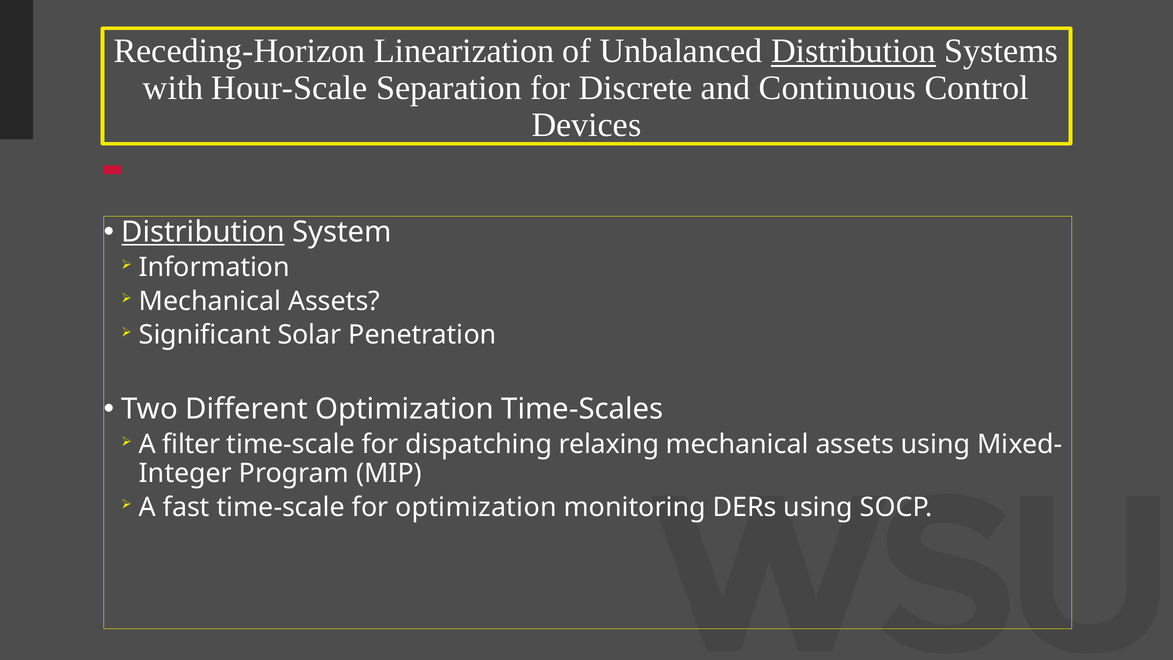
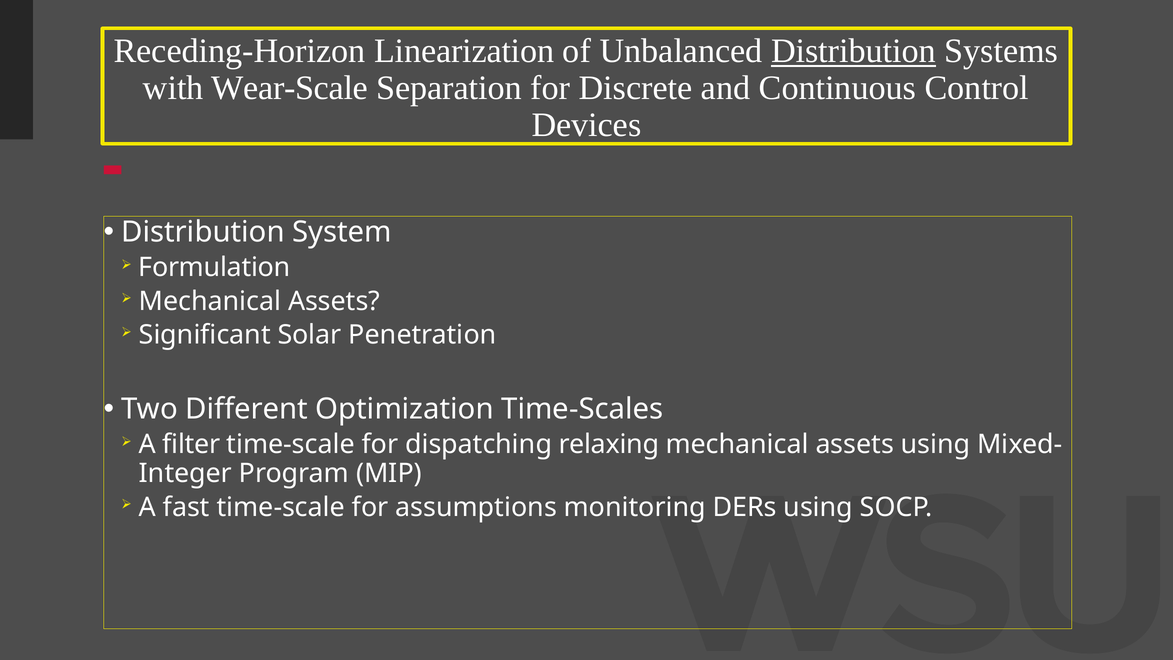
Hour-Scale: Hour-Scale -> Wear-Scale (290, 88)
Distribution underline: present -> none (203, 232)
Information: Information -> Formulation (214, 267)
for optimization: optimization -> assumptions (476, 507)
